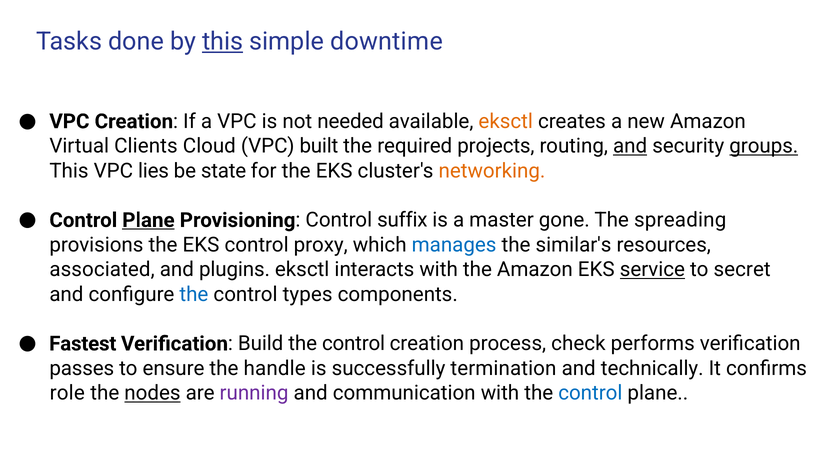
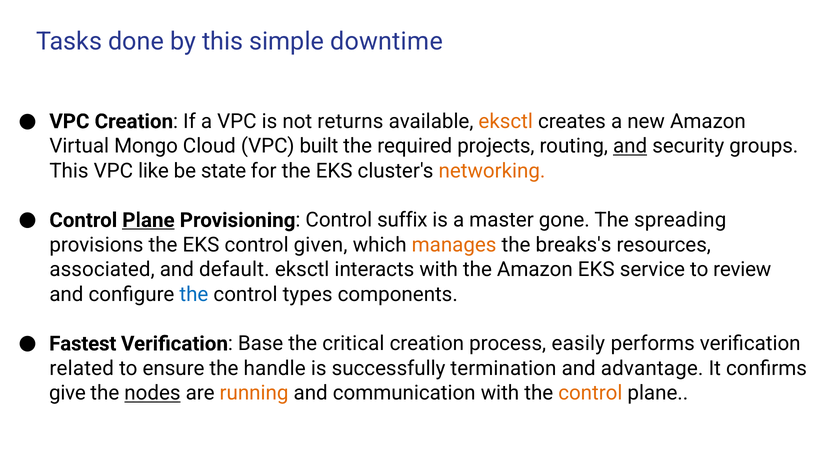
this underline: present -> none (223, 41)
needed: needed -> returns (350, 121)
Clients: Clients -> Mongo (146, 146)
groups underline: present -> none (764, 146)
lies: lies -> like (153, 171)
proxy: proxy -> given (321, 245)
manages colour: blue -> orange (454, 245)
similar's: similar's -> breaks's (573, 245)
plugins: plugins -> default (234, 270)
service underline: present -> none (652, 270)
secret: secret -> review (742, 270)
Build: Build -> Base (261, 344)
control: control -> critical (353, 344)
check: check -> easily (578, 344)
passes: passes -> related (82, 368)
technically: technically -> advantage (652, 368)
role: role -> give (67, 393)
running colour: purple -> orange (254, 393)
control colour: blue -> orange (590, 393)
